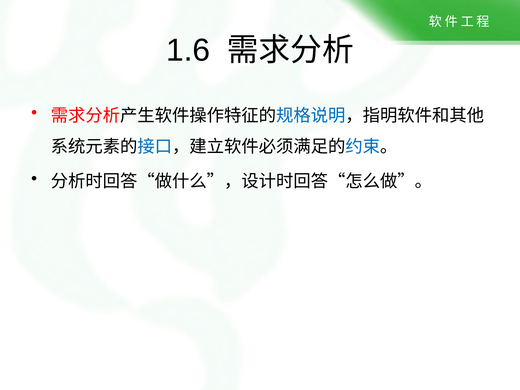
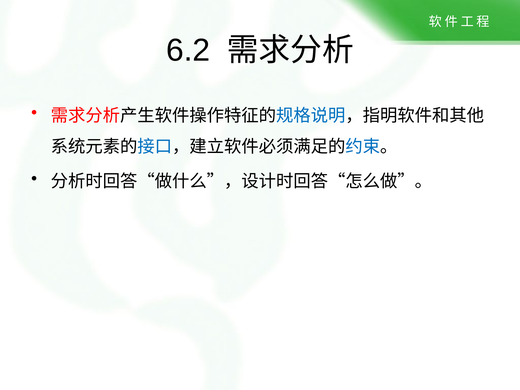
1.6: 1.6 -> 6.2 (188, 50)
